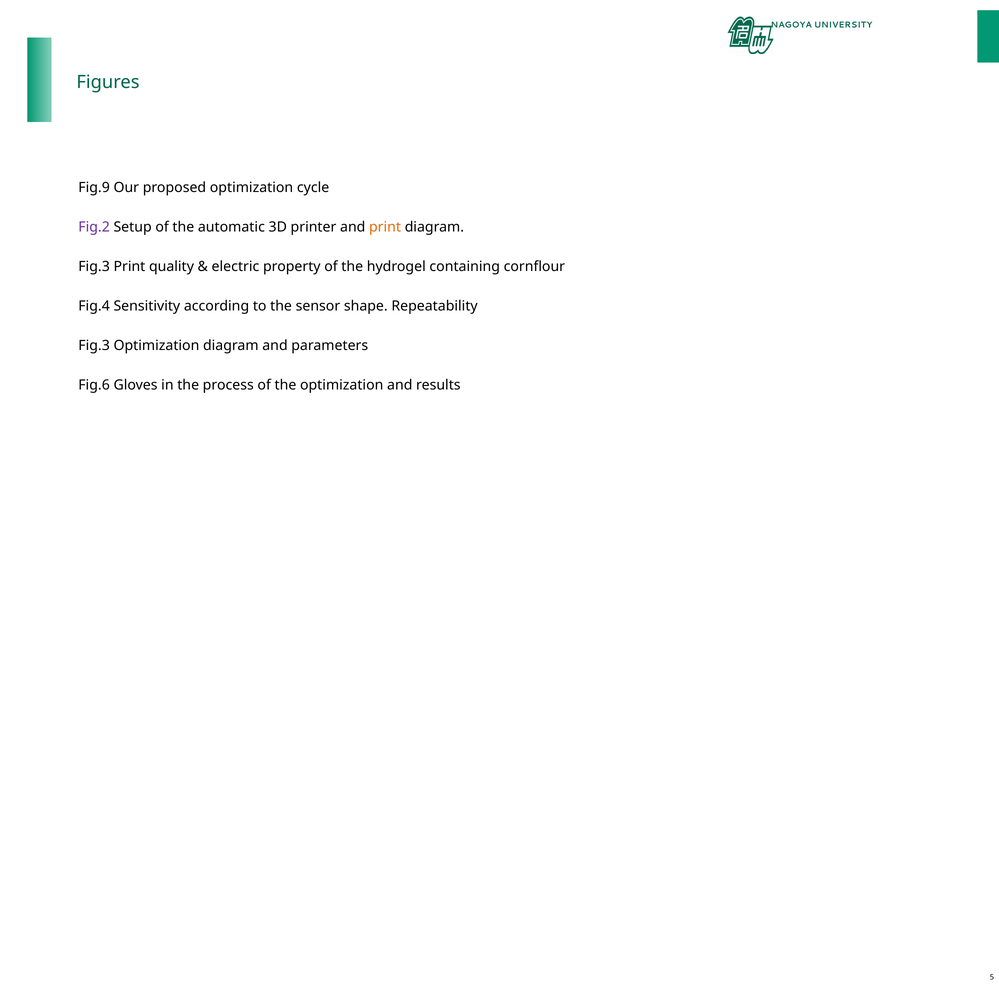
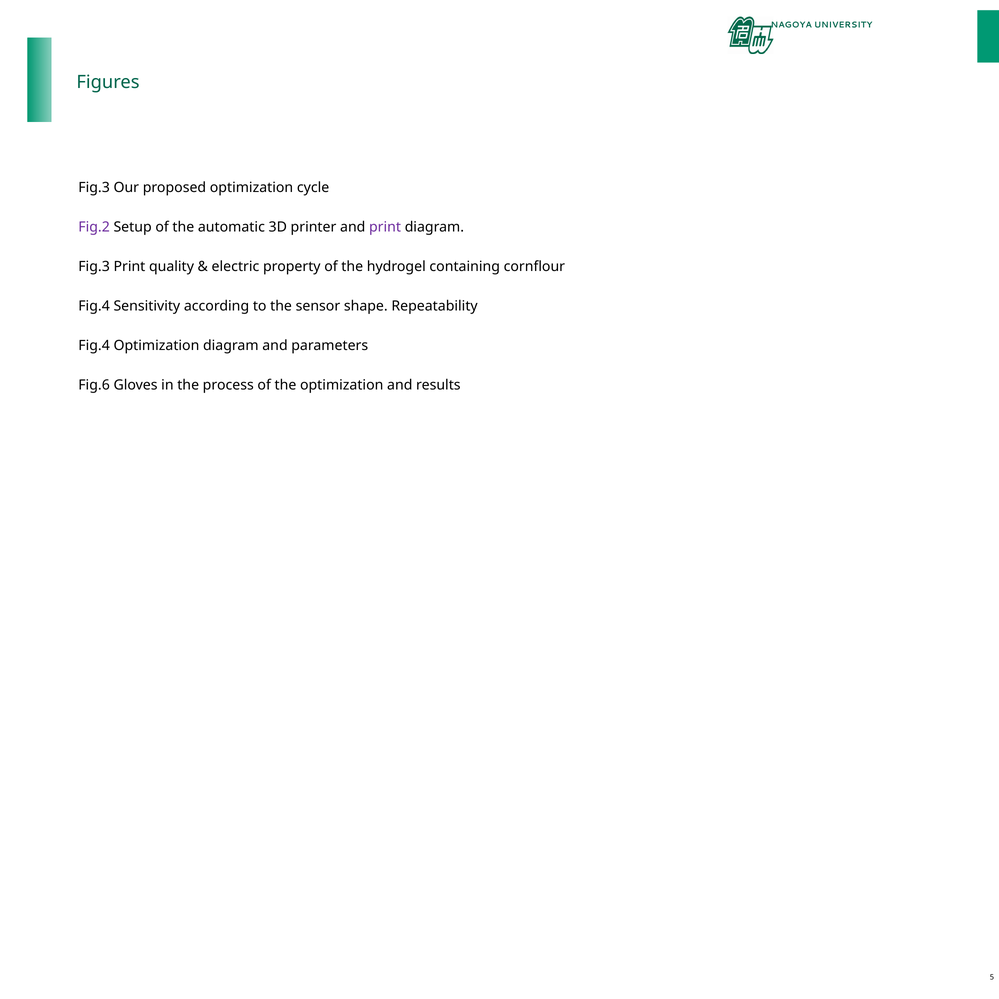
Fig.9: Fig.9 -> Fig.3 (94, 188)
print colour: orange -> purple (385, 227)
Fig.3: Fig.3 -> Fig.4 (94, 346)
